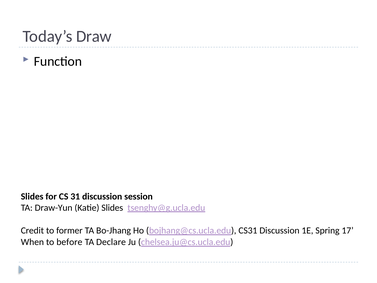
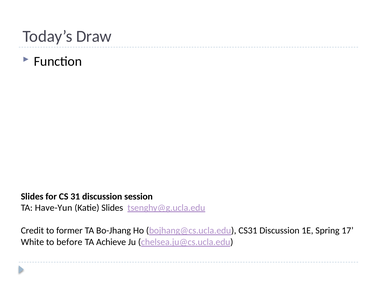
Draw-Yun: Draw-Yun -> Have-Yun (54, 208)
When: When -> White (32, 242)
Declare: Declare -> Achieve (111, 242)
